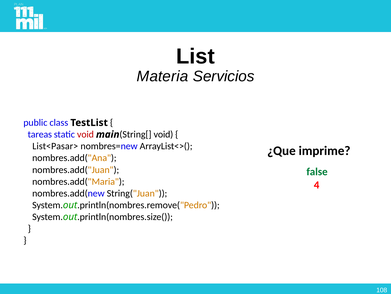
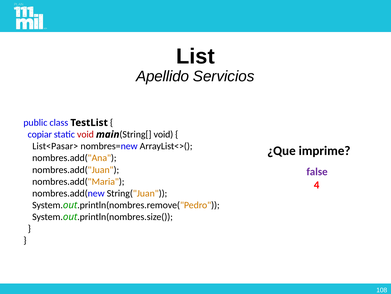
Materia: Materia -> Apellido (163, 76)
tareas: tareas -> copiar (40, 134)
false colour: green -> purple (317, 171)
